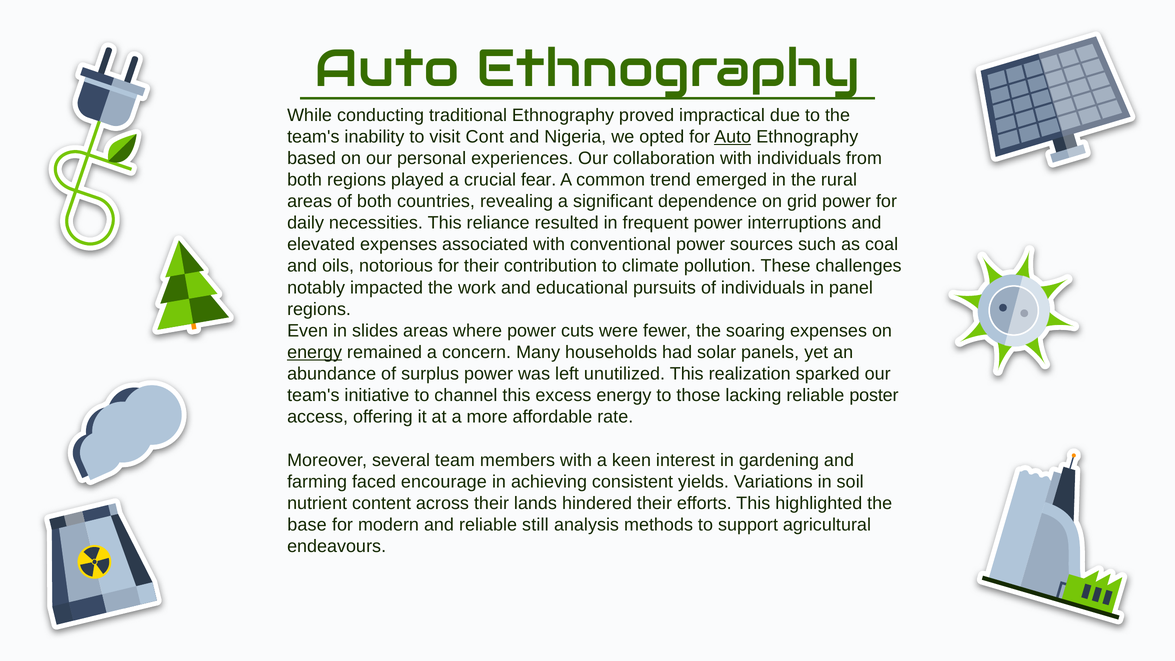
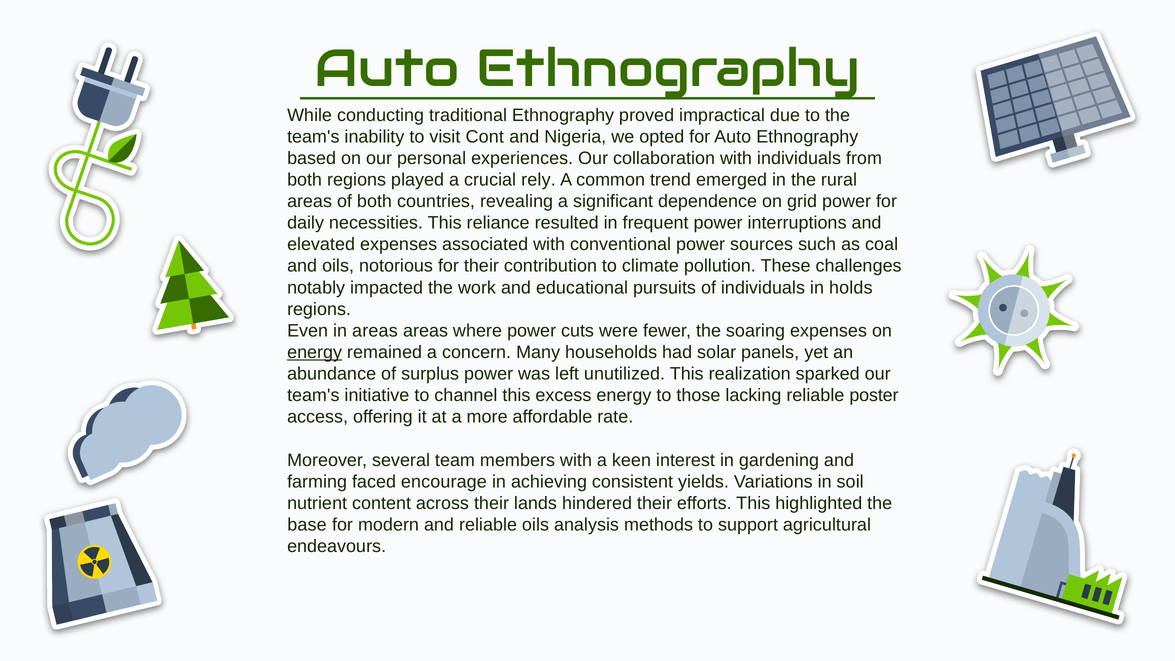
Auto underline: present -> none (733, 137)
fear: fear -> rely (538, 180)
panel: panel -> holds (851, 288)
in slides: slides -> areas (375, 331)
reliable still: still -> oils (535, 525)
